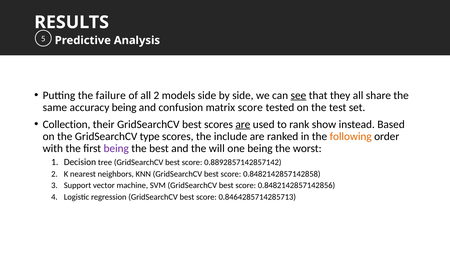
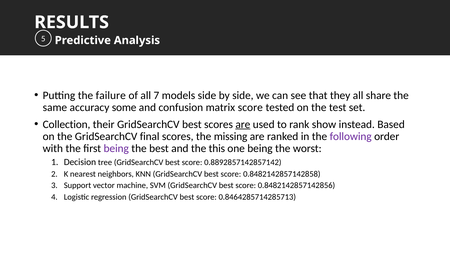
all 2: 2 -> 7 (156, 95)
see underline: present -> none (298, 95)
accuracy being: being -> some (124, 108)
type: type -> final (150, 136)
include: include -> missing (231, 136)
following colour: orange -> purple (351, 136)
will: will -> this (217, 149)
